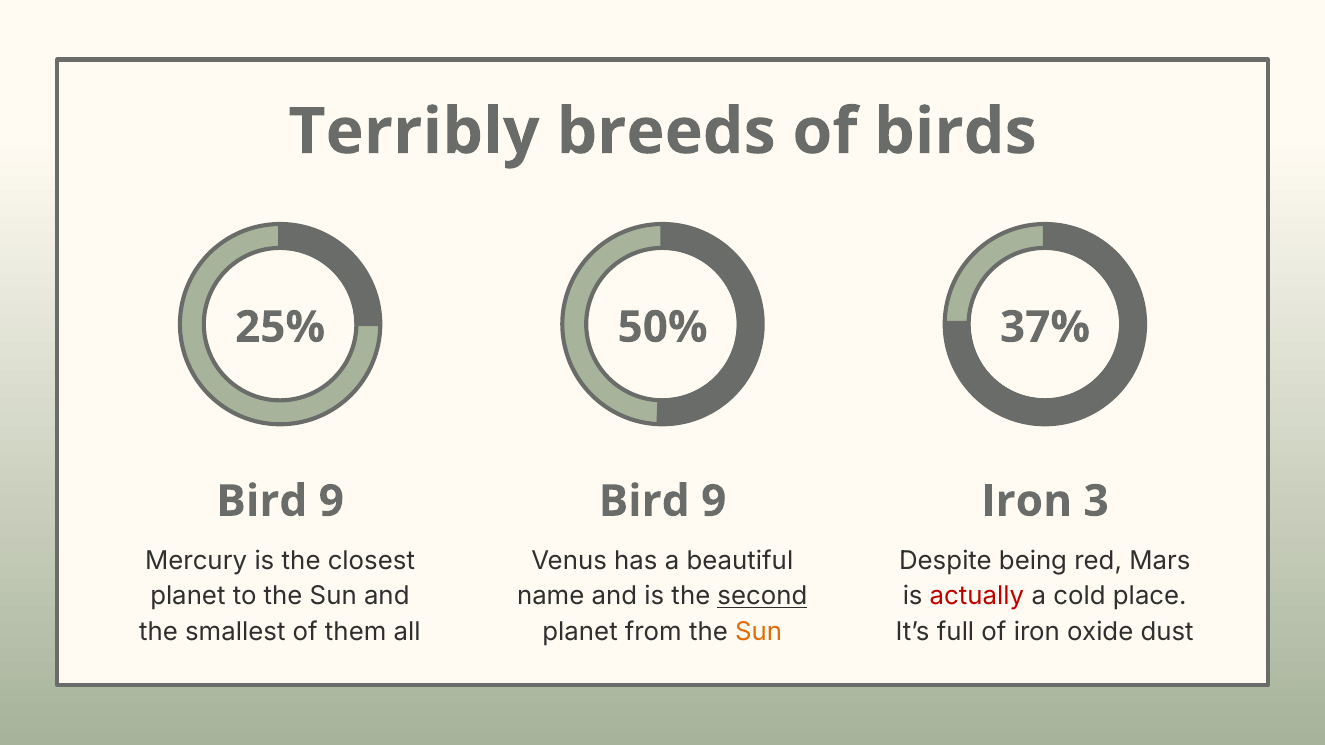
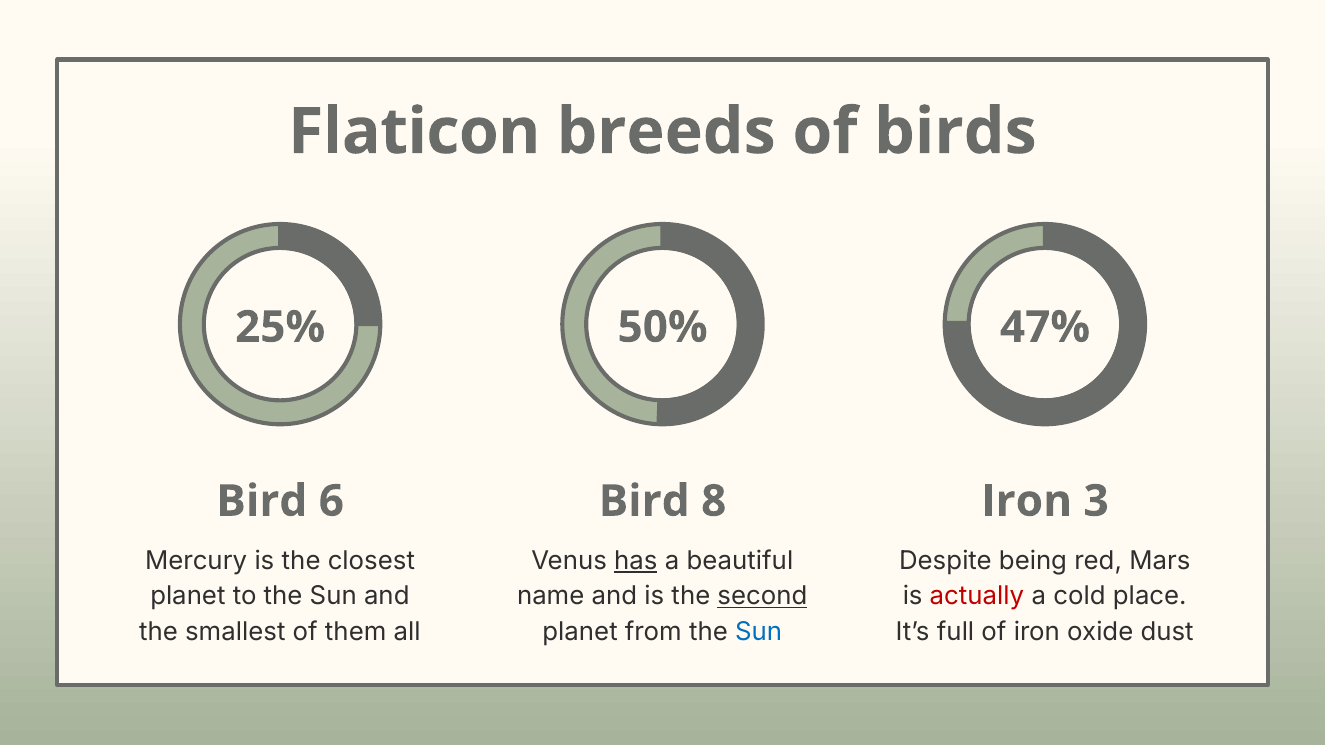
Terribly: Terribly -> Flaticon (414, 132)
37%: 37% -> 47% (1045, 327)
9: 9 -> 6 (331, 501)
9: 9 -> 8 (714, 501)
has underline: none -> present (636, 561)
Sun colour: orange -> blue (759, 632)
